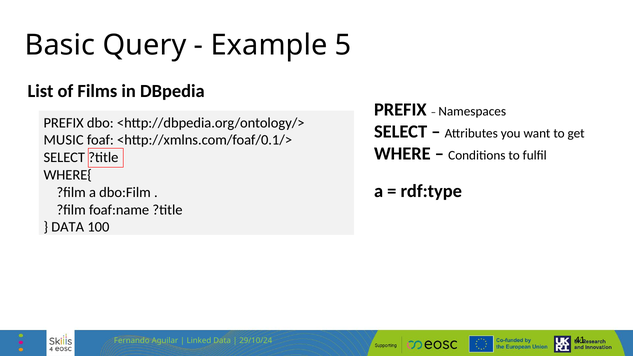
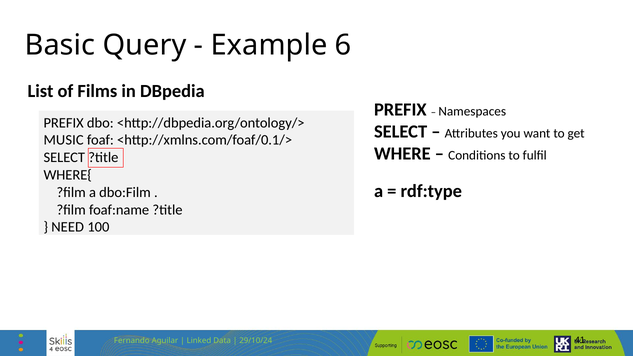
5: 5 -> 6 (343, 45)
DATA: DATA -> NEED (68, 227)
